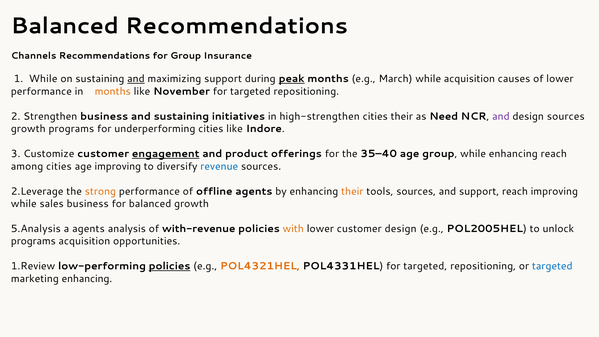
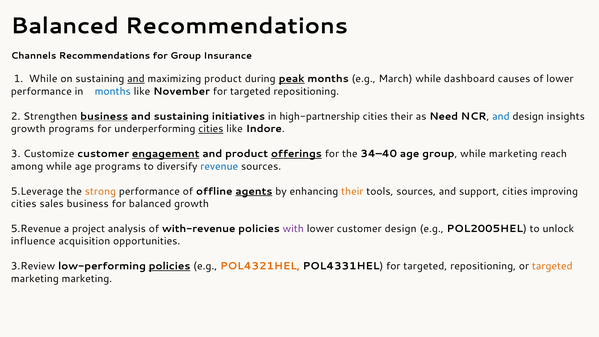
maximizing support: support -> product (223, 79)
while acquisition: acquisition -> dashboard (469, 79)
months colour: orange -> blue (113, 91)
business underline: none -> present (104, 116)
high-strengthen: high-strengthen -> high-partnership (320, 116)
and colour: purple -> blue (501, 116)
design sources: sources -> insights (566, 116)
cities underline: none -> present (211, 129)
offerings underline: none -> present (296, 154)
35–40: 35–40 -> 34–40 (379, 154)
while enhancing: enhancing -> marketing (513, 154)
among cities: cities -> while (59, 166)
age improving: improving -> programs (118, 166)
2.Leverage: 2.Leverage -> 5.Leverage (37, 191)
agents underline: none -> present (254, 191)
support reach: reach -> cities (515, 191)
while: while -> cities (24, 204)
5.Analysis: 5.Analysis -> 5.Revenue (36, 229)
a agents: agents -> project (89, 229)
with colour: orange -> purple (293, 229)
programs: programs -> influence (33, 241)
1.Review: 1.Review -> 3.Review (33, 266)
targeted colour: blue -> orange (552, 266)
marketing enhancing: enhancing -> marketing (87, 279)
